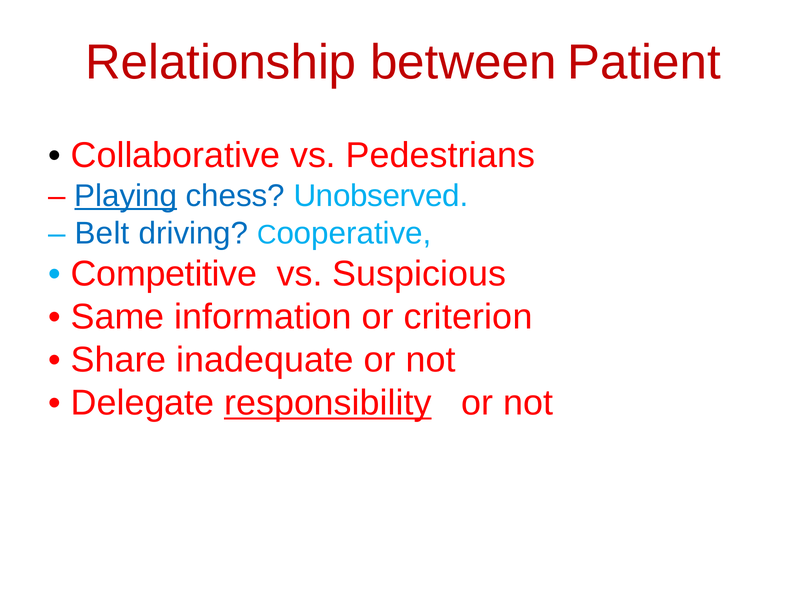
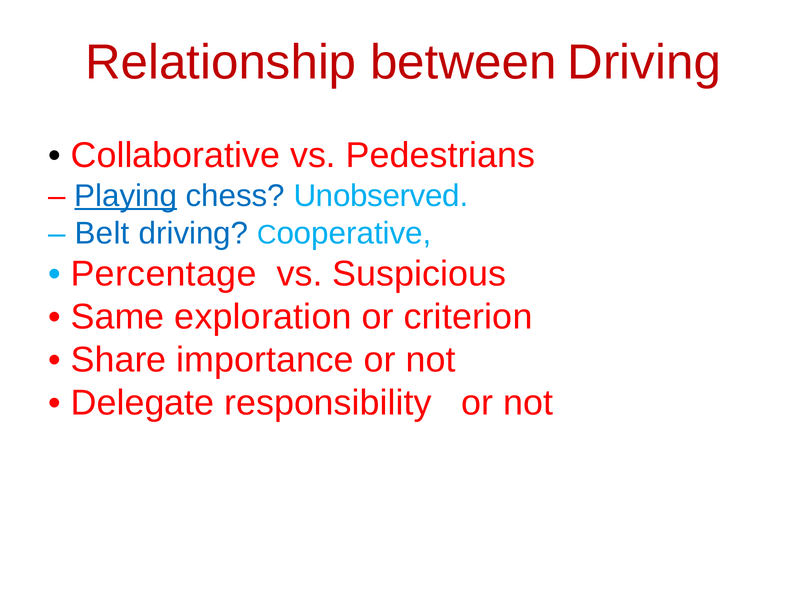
between Patient: Patient -> Driving (644, 63)
Competitive: Competitive -> Percentage (164, 274)
information: information -> exploration (263, 317)
inadequate: inadequate -> importance (265, 360)
responsibility underline: present -> none (328, 403)
